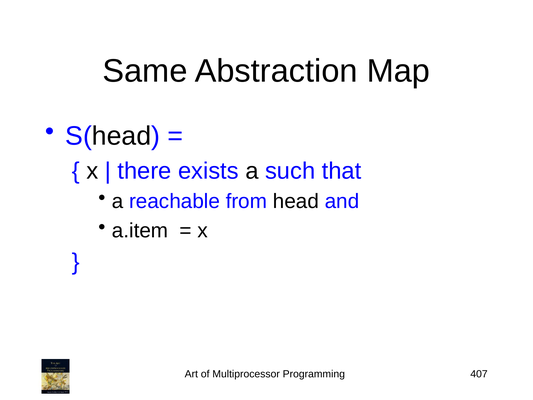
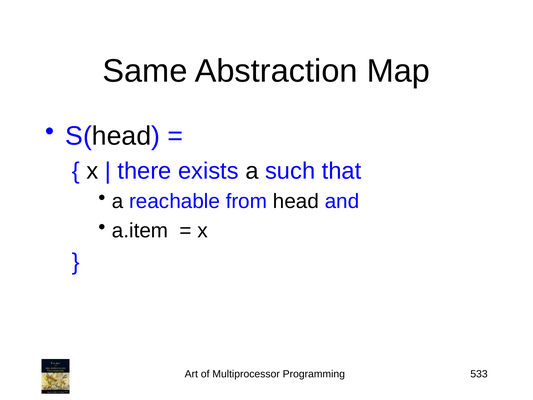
407: 407 -> 533 (479, 374)
